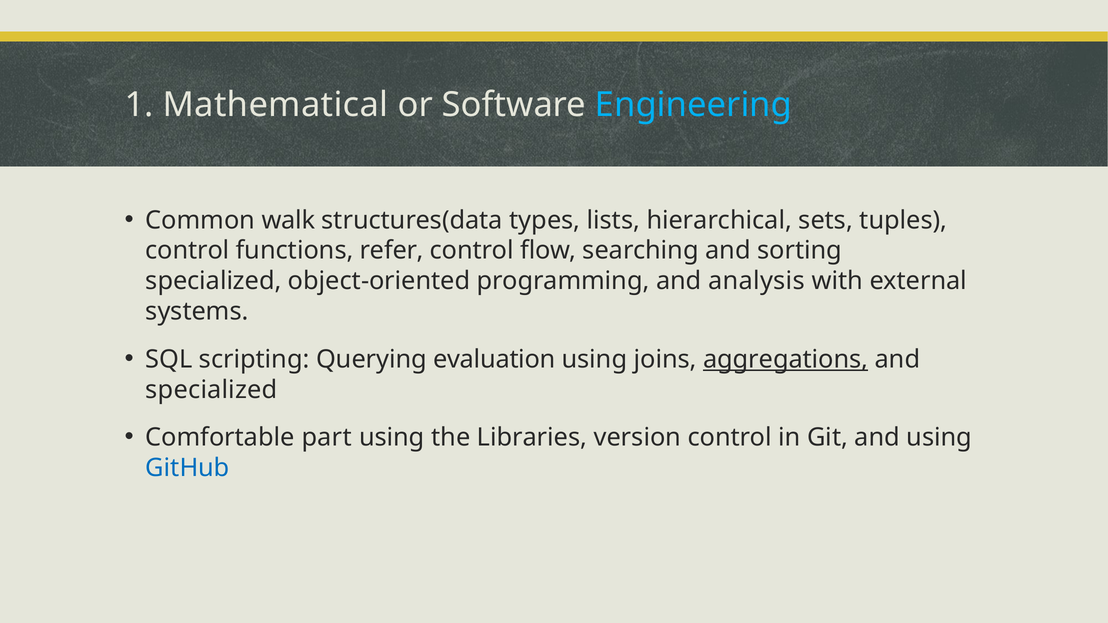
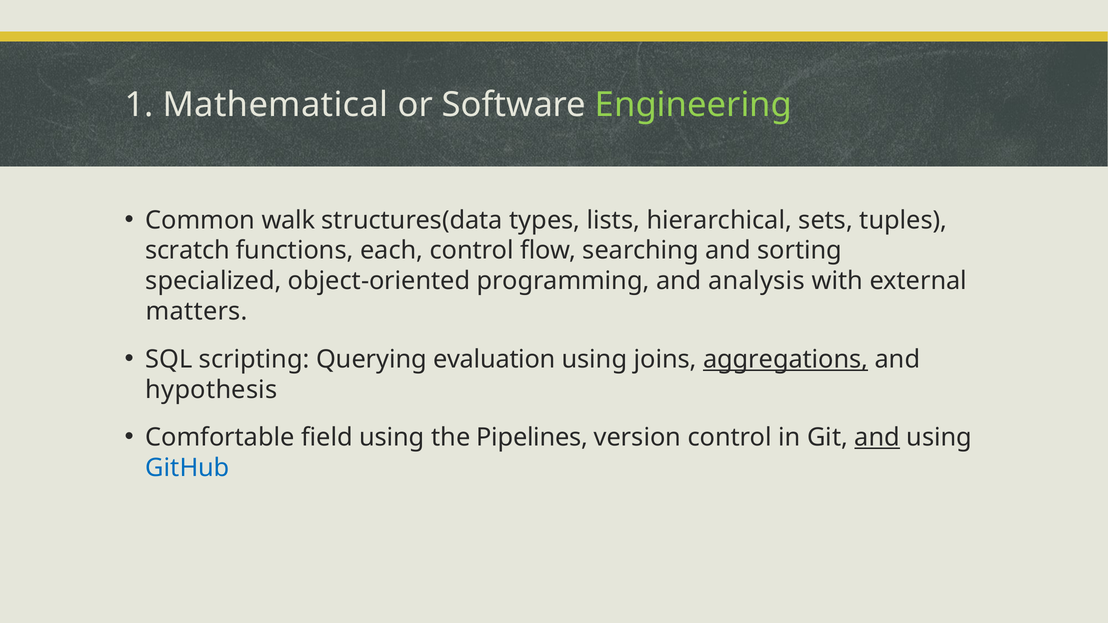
Engineering colour: light blue -> light green (694, 105)
control: control -> scratch (187, 251)
refer: refer -> each (392, 251)
systems: systems -> matters (197, 312)
specialized: specialized -> hypothesis (211, 390)
part: part -> field (327, 438)
Libraries: Libraries -> Pipelines (532, 438)
and underline: none -> present (877, 438)
